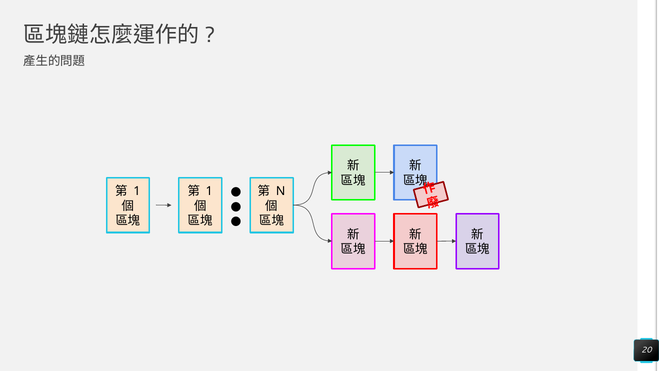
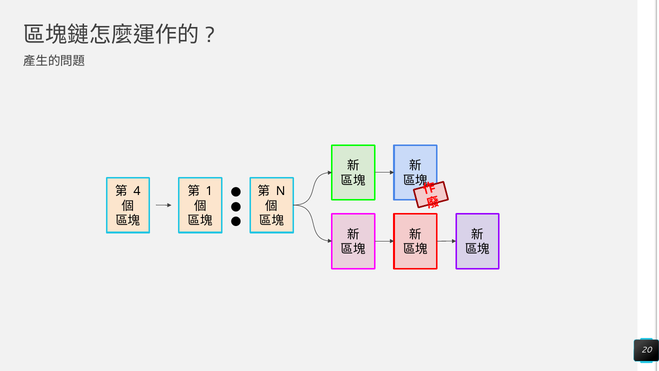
1: 1 -> 4 (137, 191)
